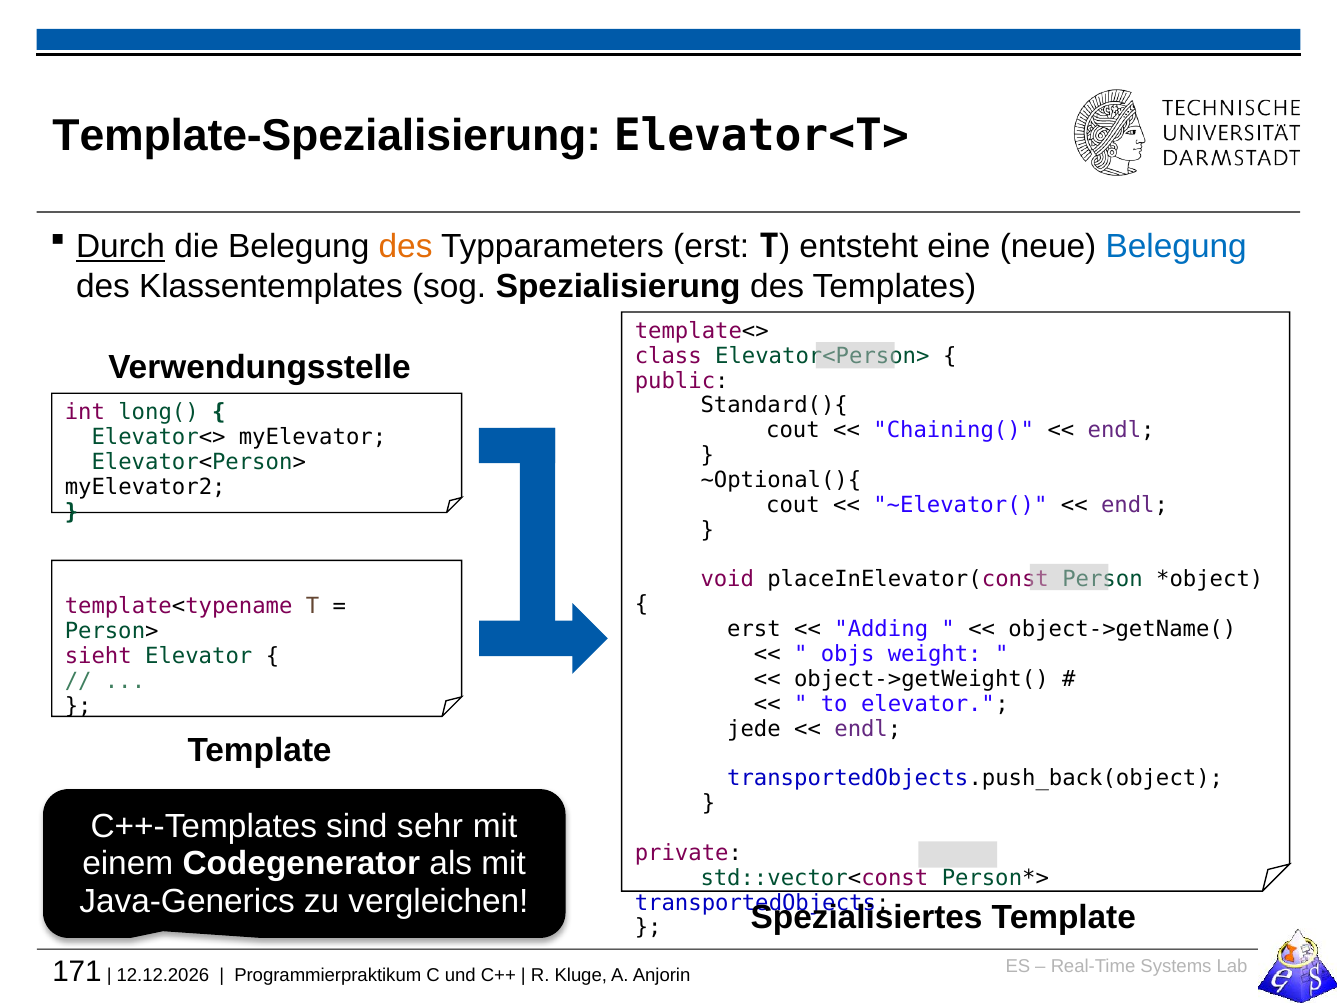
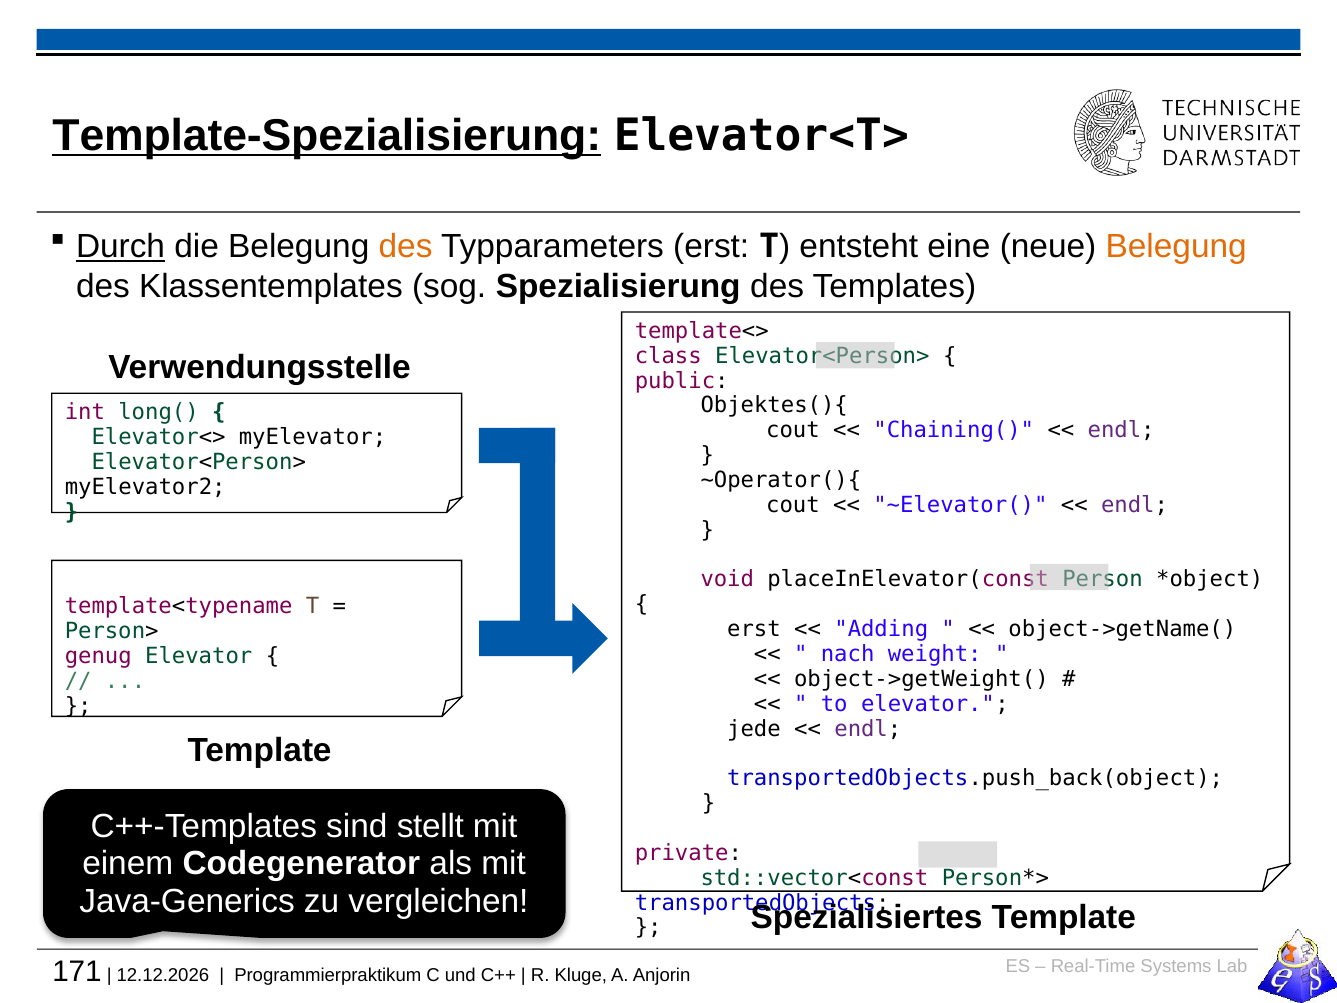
Template-Spezialisierung underline: none -> present (327, 136)
Belegung colour: blue -> orange (1176, 246)
Standard(){: Standard(){ -> Objektes(){ (774, 406)
~Optional(){: ~Optional(){ -> ~Operator(){ (781, 480)
objs: objs -> nach (848, 654)
sieht: sieht -> genug (98, 656)
sehr: sehr -> stellt (430, 826)
